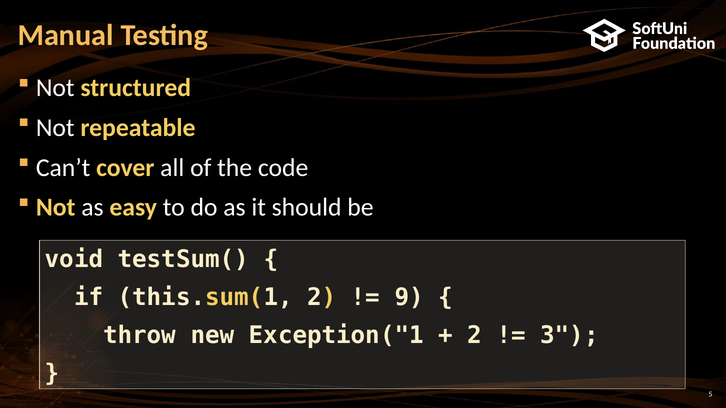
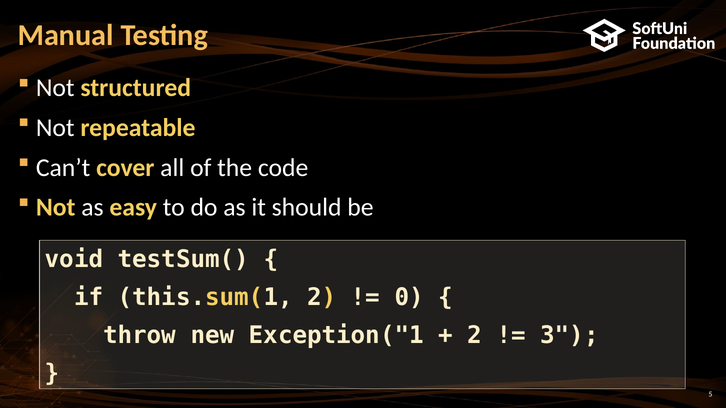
9: 9 -> 0 (409, 298)
